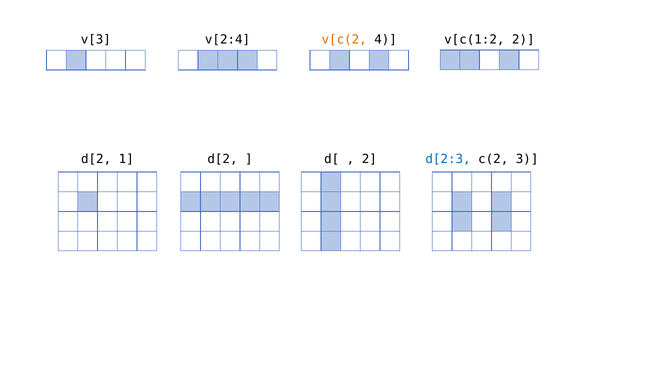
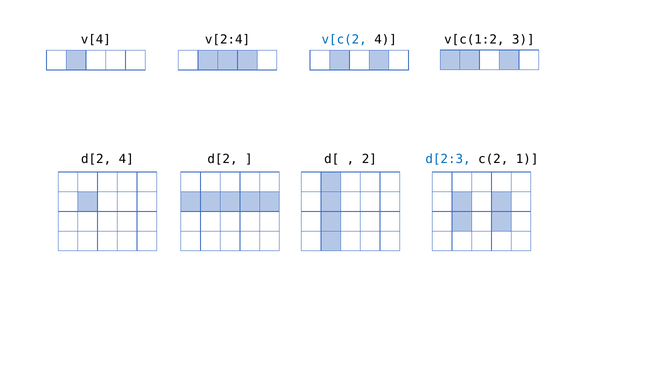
v[c(1:2 2: 2 -> 3 (523, 40)
v[3: v[3 -> v[4 (96, 40)
v[c(2 colour: orange -> blue (344, 40)
d[2 1: 1 -> 4 (126, 159)
3: 3 -> 1 (527, 159)
